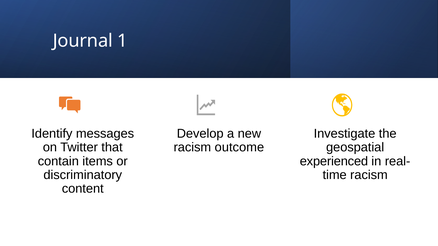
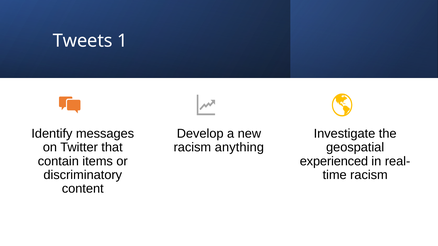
Journal: Journal -> Tweets (83, 41)
outcome: outcome -> anything (239, 148)
